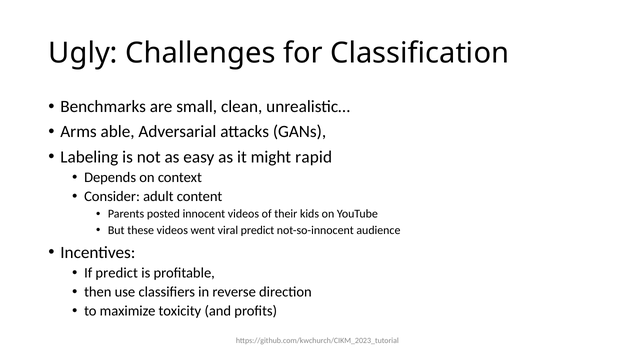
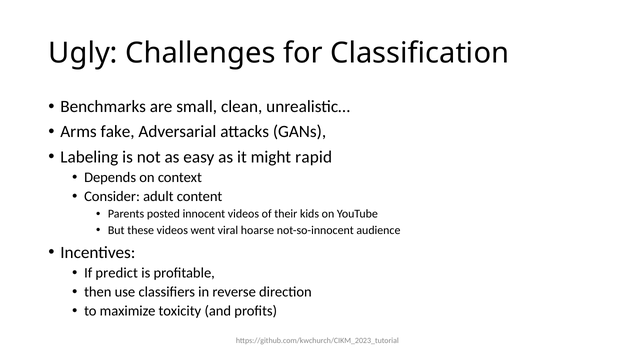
able: able -> fake (118, 132)
viral predict: predict -> hoarse (257, 230)
